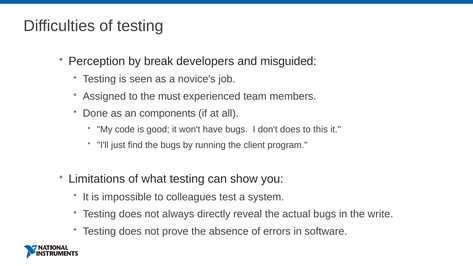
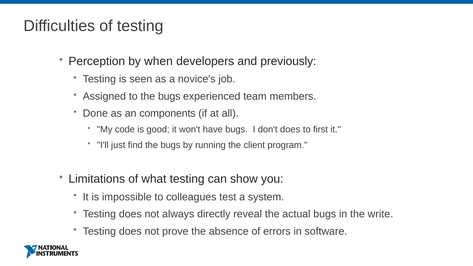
break: break -> when (159, 61)
misguided: misguided -> previously (288, 61)
to the must: must -> bugs (169, 96)
this: this -> first (321, 130)
